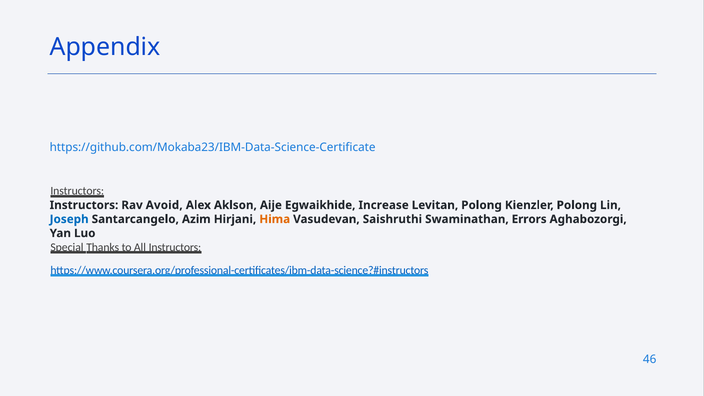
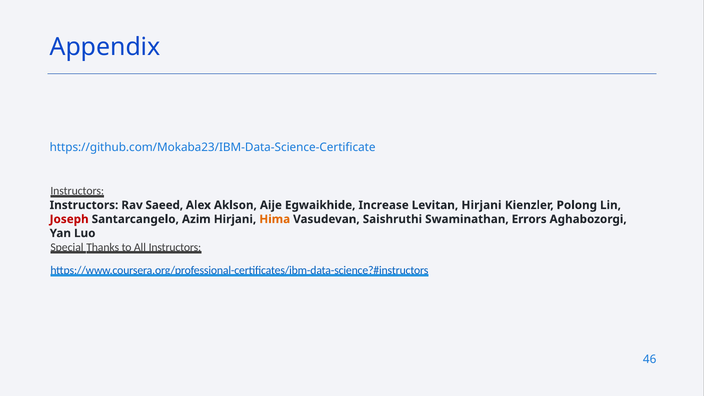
Avoid: Avoid -> Saeed (164, 205)
Levitan Polong: Polong -> Hirjani (481, 205)
Joseph colour: blue -> red (69, 219)
